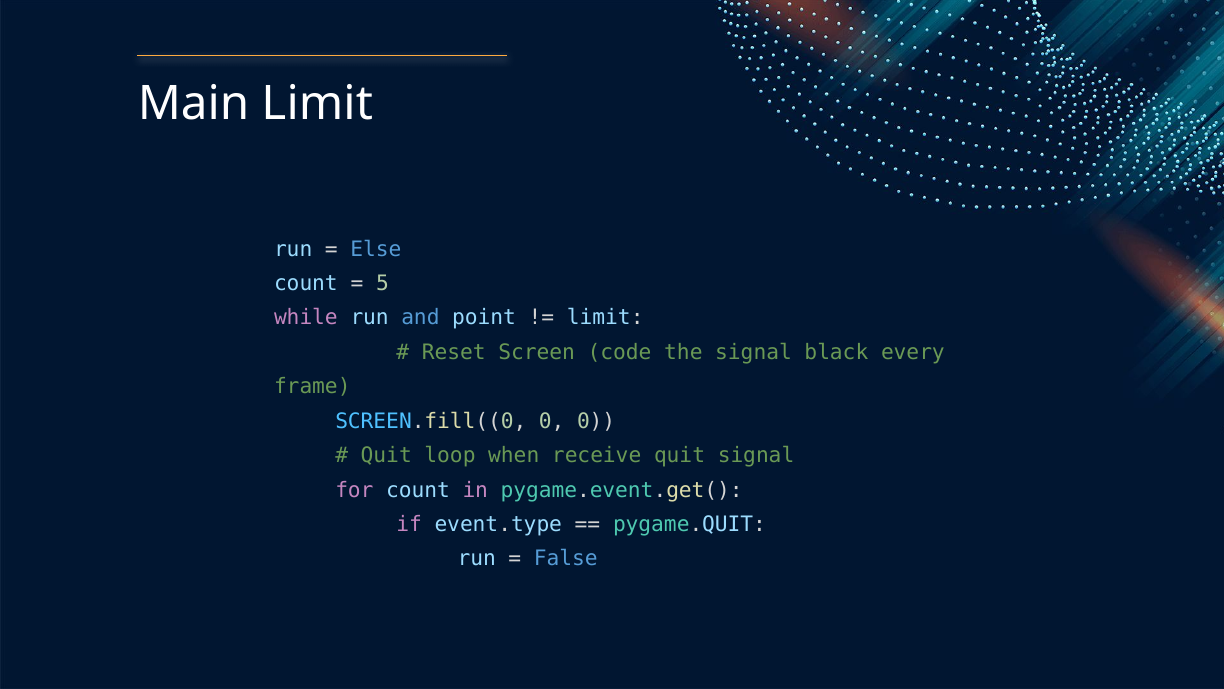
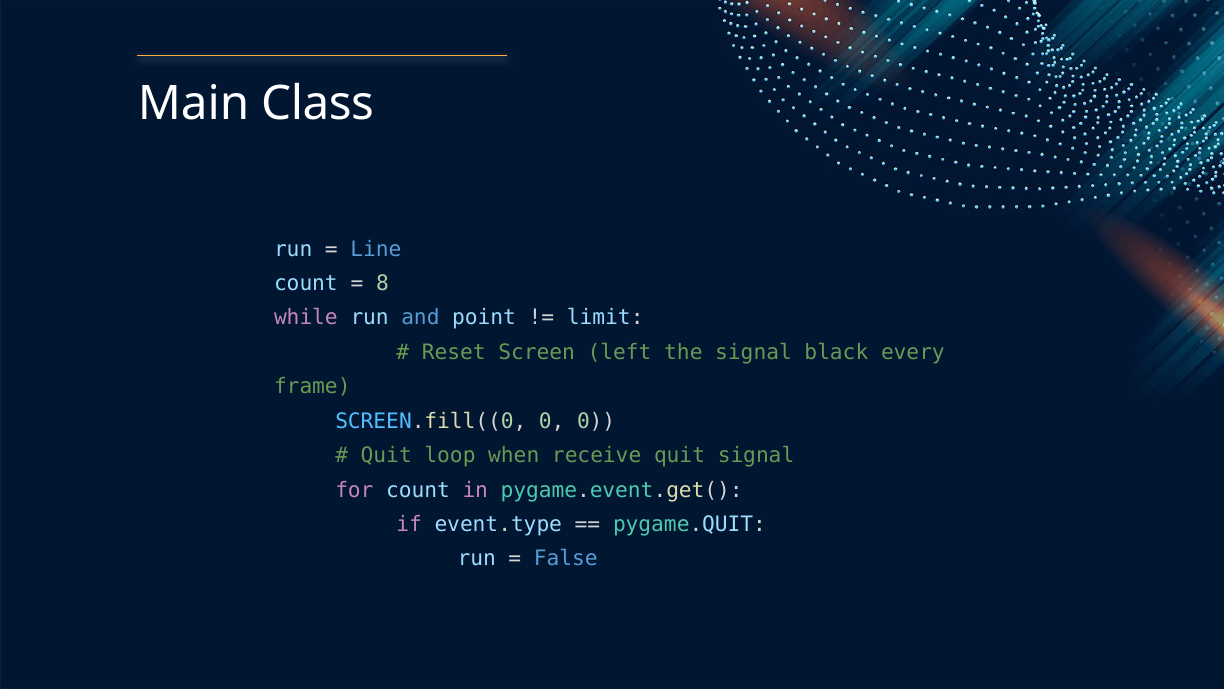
Main Limit: Limit -> Class (318, 104)
Else: Else -> Line (376, 249)
5: 5 -> 8 (382, 283)
code: code -> left (620, 352)
